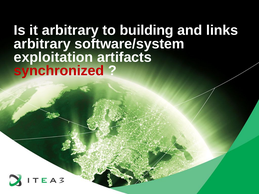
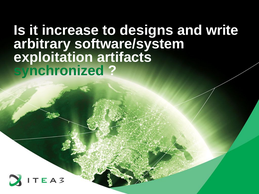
it arbitrary: arbitrary -> increase (70, 30)
building: building -> designs (147, 30)
links: links -> write (222, 30)
synchronized colour: red -> green (59, 71)
